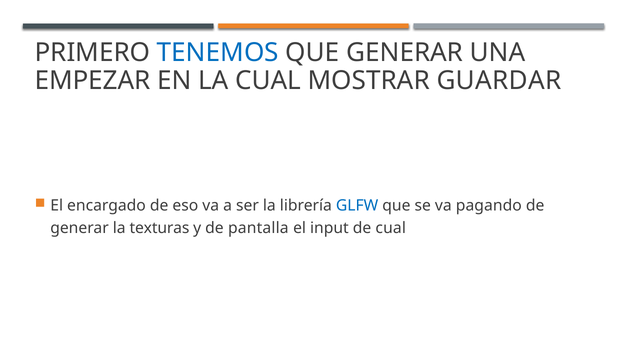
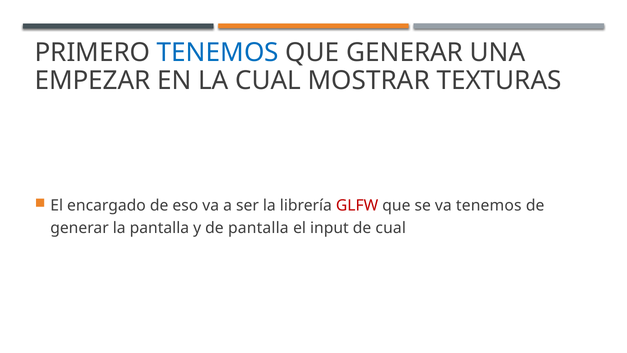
GUARDAR: GUARDAR -> TEXTURAS (499, 81)
GLFW colour: blue -> red (357, 206)
va pagando: pagando -> tenemos (489, 206)
la texturas: texturas -> pantalla (159, 228)
